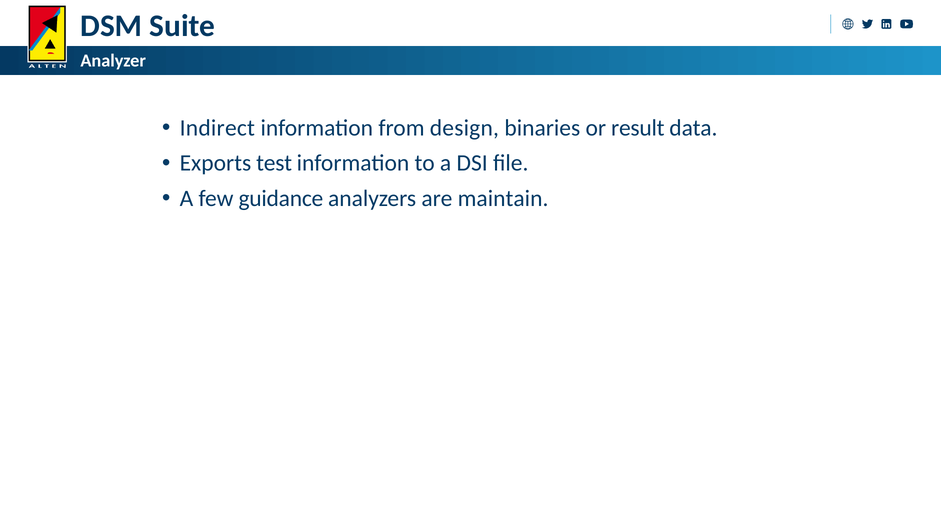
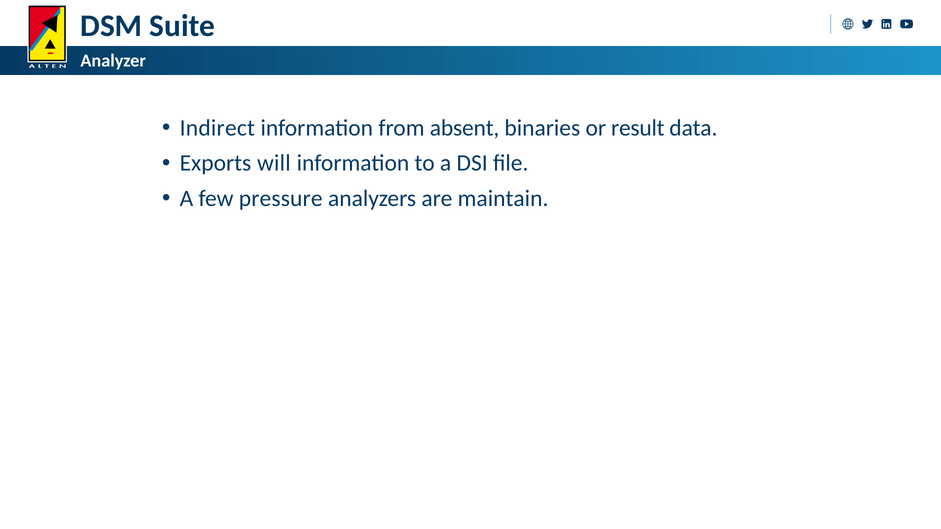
design: design -> absent (465, 128)
test: test -> will (274, 163)
guidance: guidance -> pressure (281, 198)
